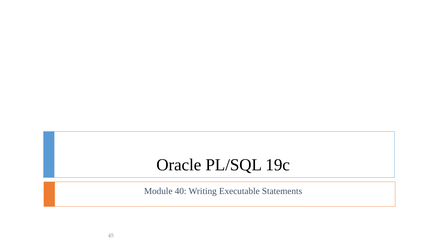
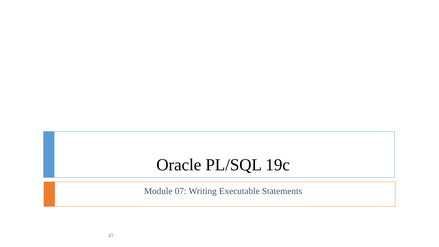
40: 40 -> 07 (181, 191)
